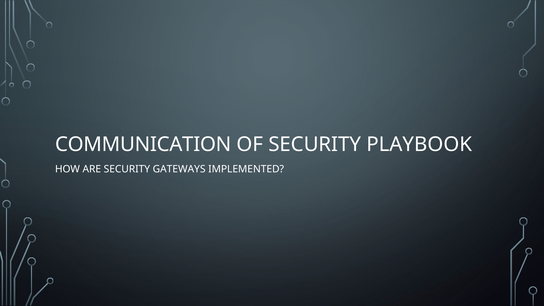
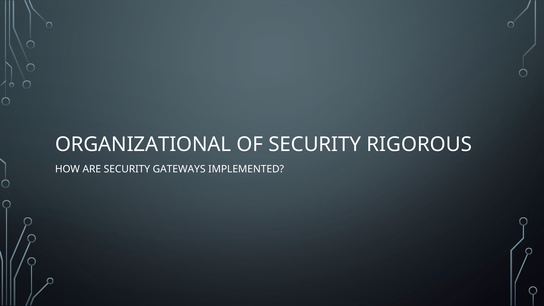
COMMUNICATION: COMMUNICATION -> ORGANIZATIONAL (143, 145)
PLAYBOOK: PLAYBOOK -> RIGOROUS (419, 145)
